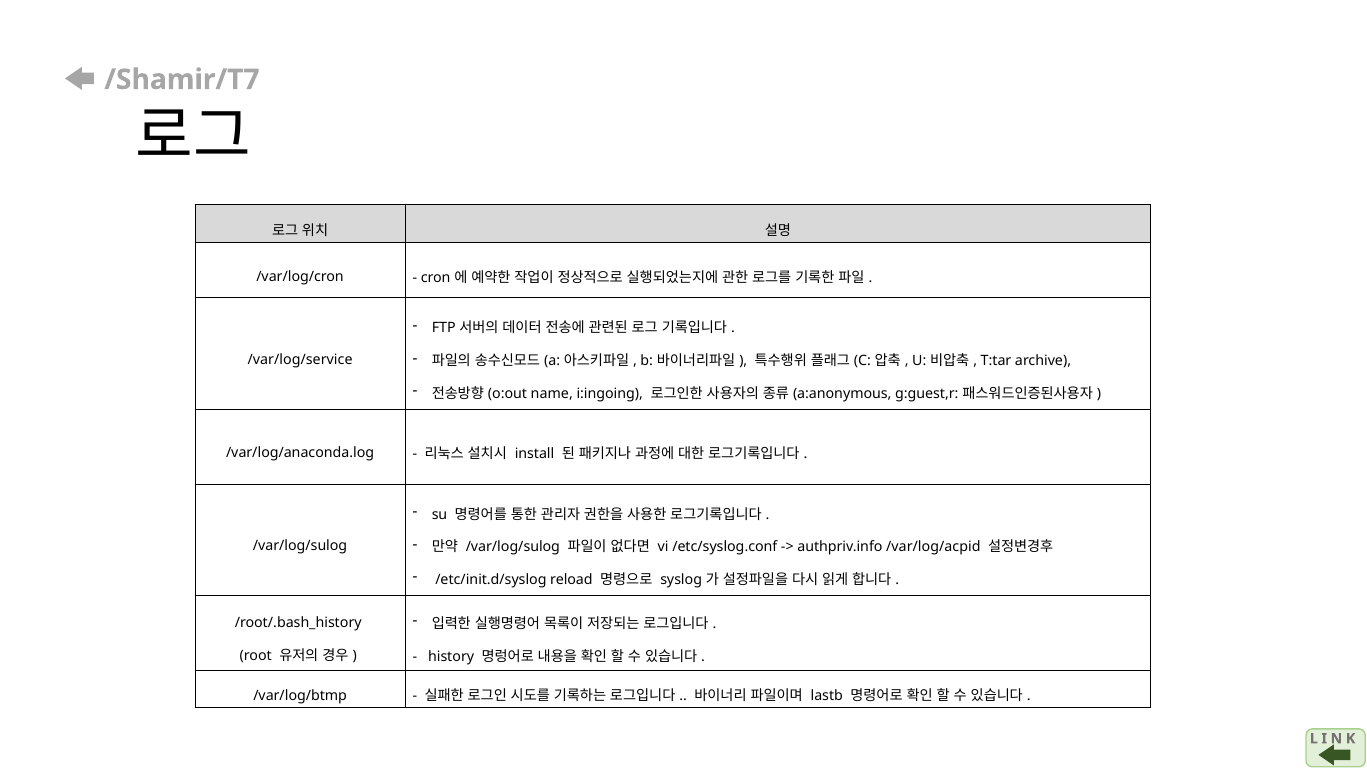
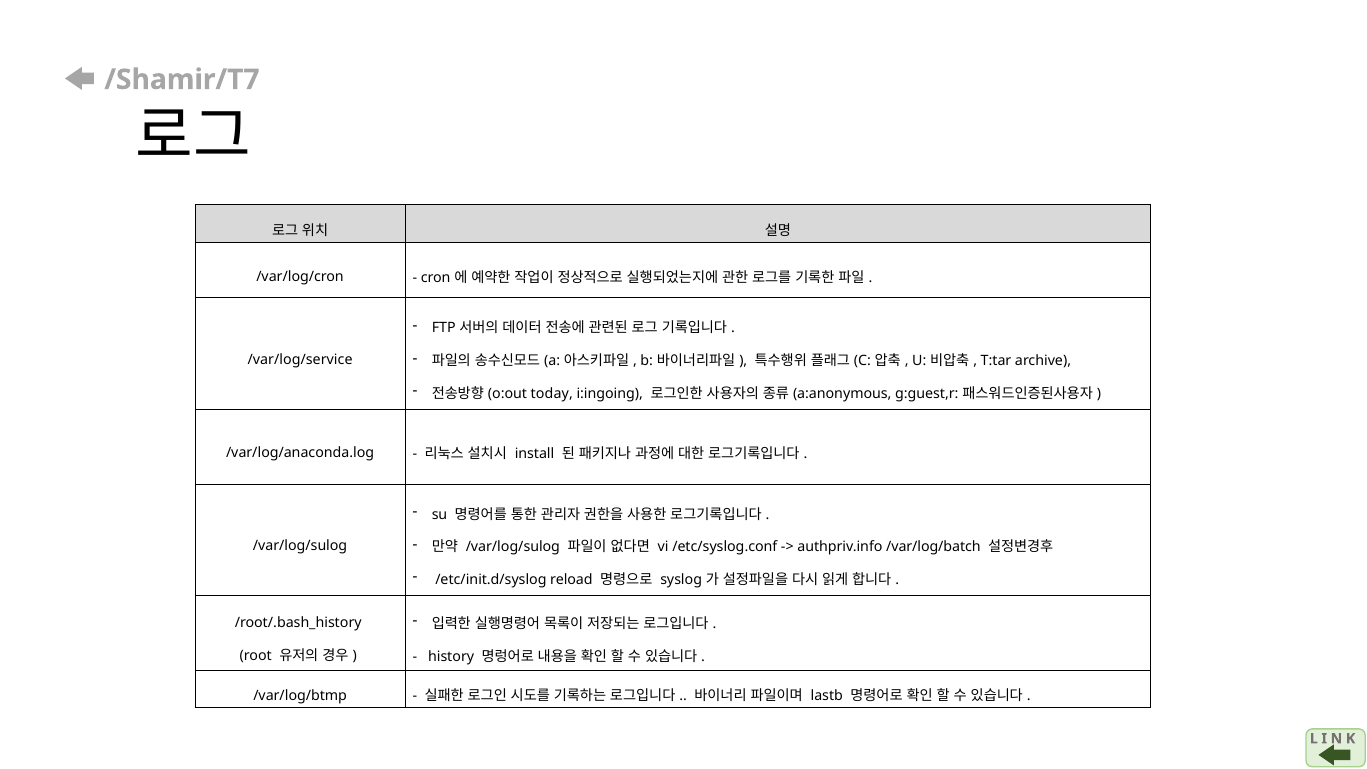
name: name -> today (552, 394)
/var/log/acpid: /var/log/acpid -> /var/log/batch (933, 547)
